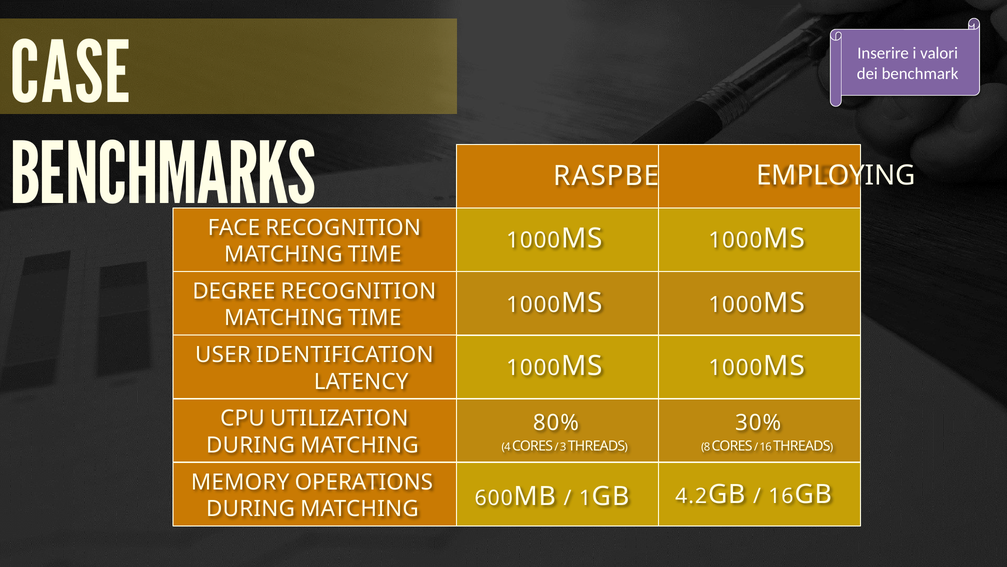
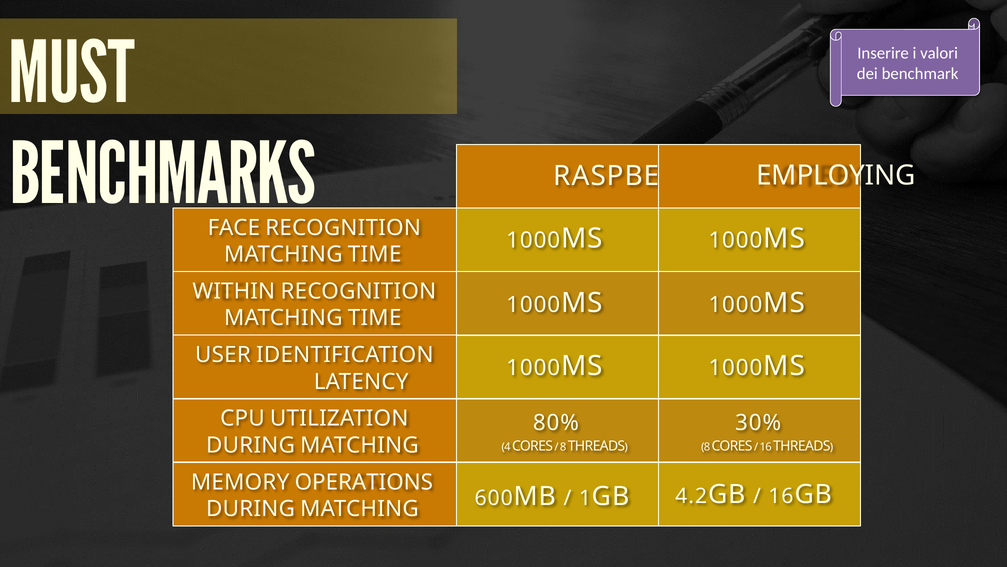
CASE: CASE -> MUST (72, 74)
DEGREE: DEGREE -> WITHIN (234, 291)
3: 3 -> 8 (563, 447)
